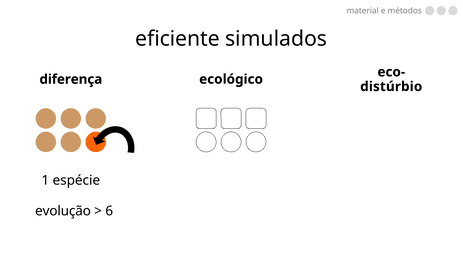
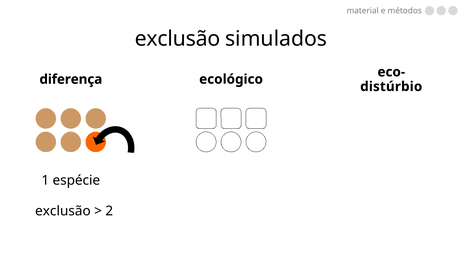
eficiente: eficiente -> exclusão (178, 39)
evolução: evolução -> exclusão (63, 211)
6: 6 -> 2 (109, 211)
